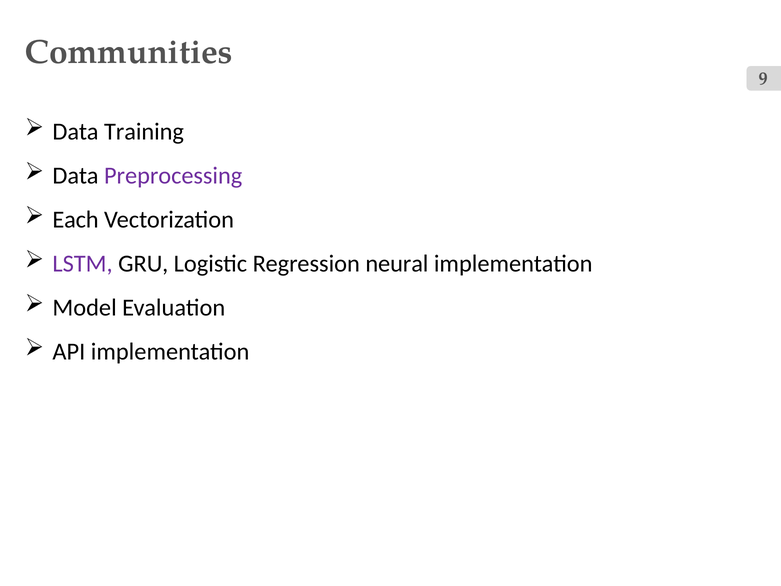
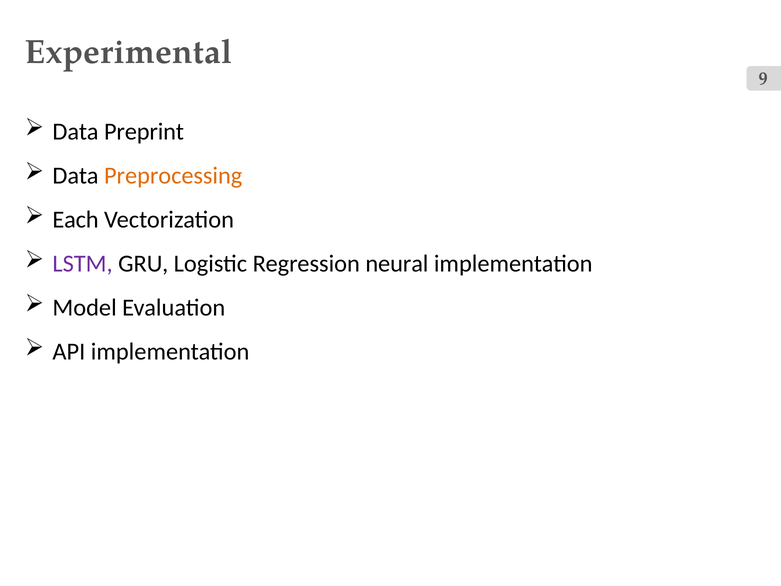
Communities: Communities -> Experimental (129, 52)
Training: Training -> Preprint (144, 132)
Preprocessing colour: purple -> orange (173, 176)
